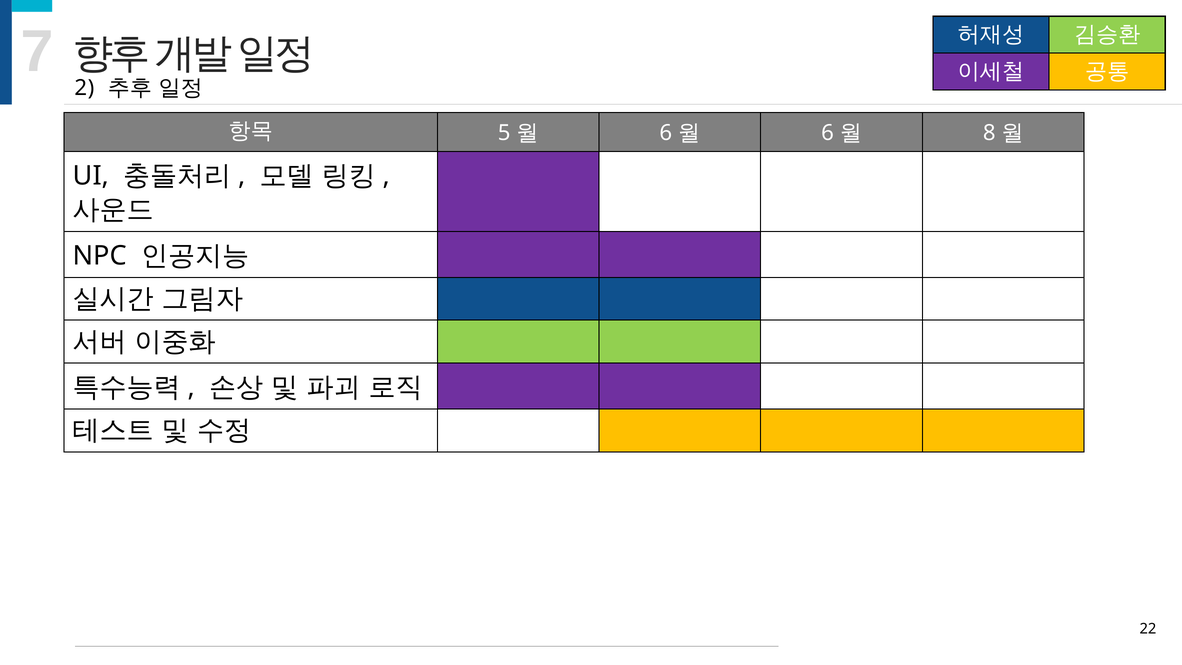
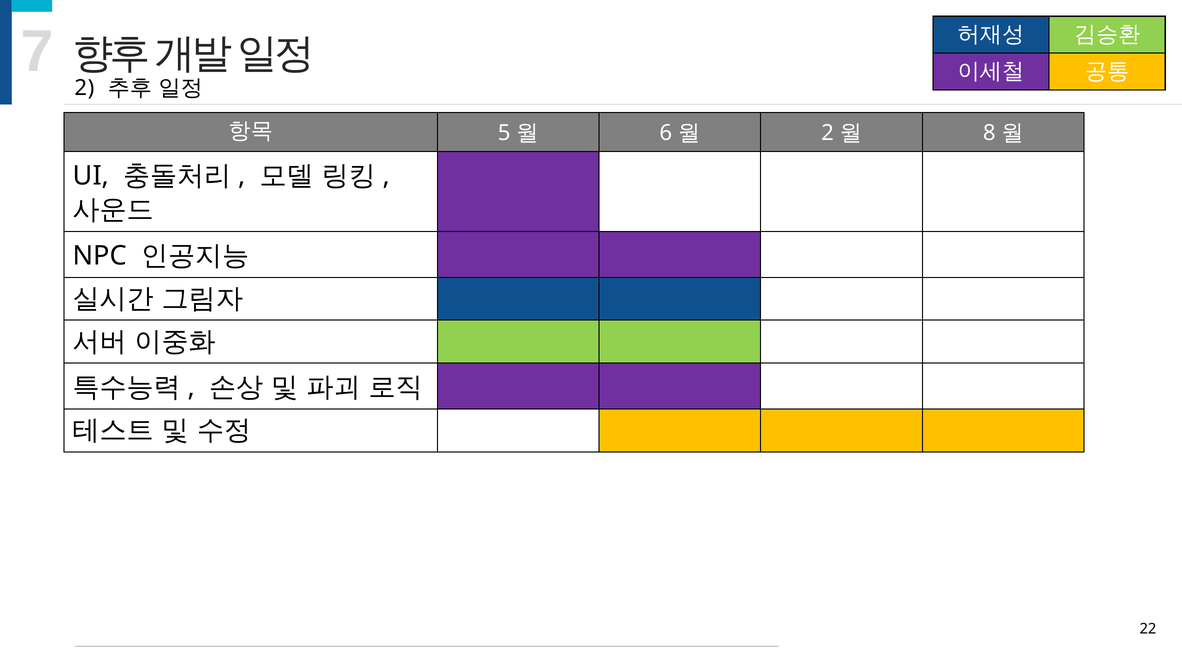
6: 6 -> 2 (828, 133)
